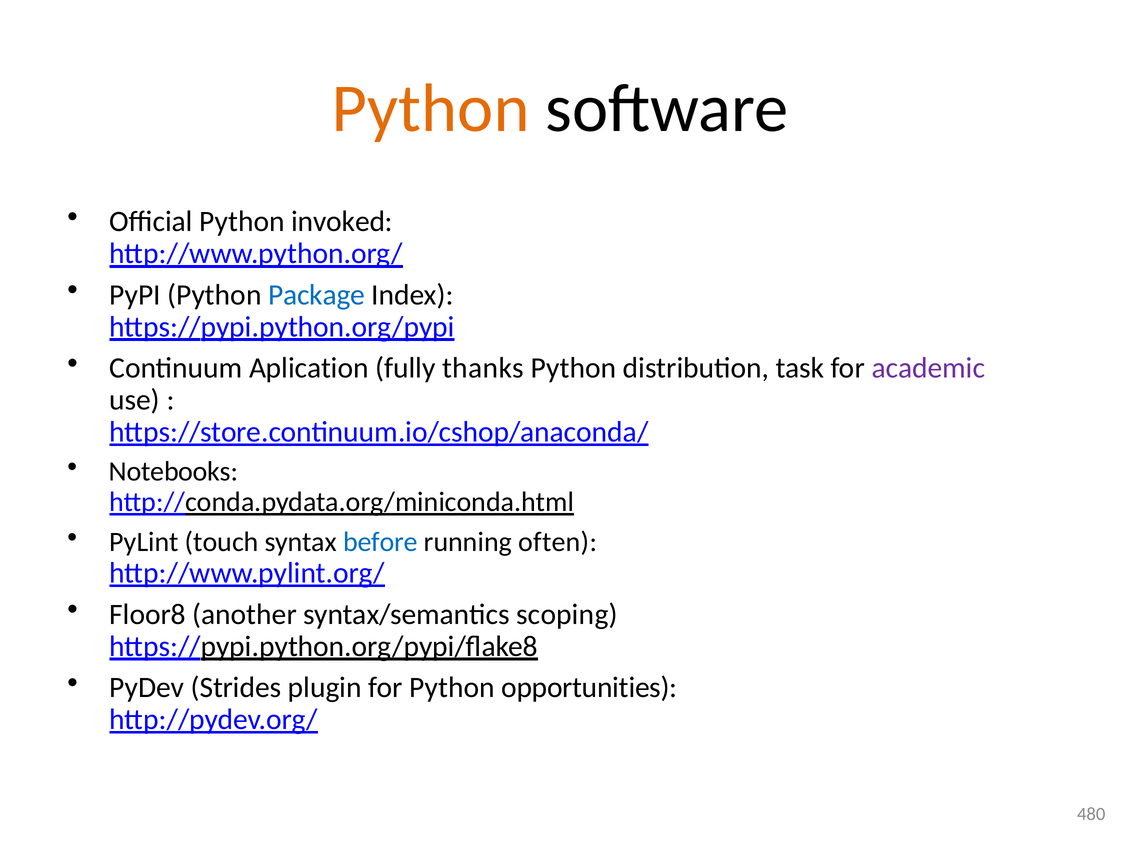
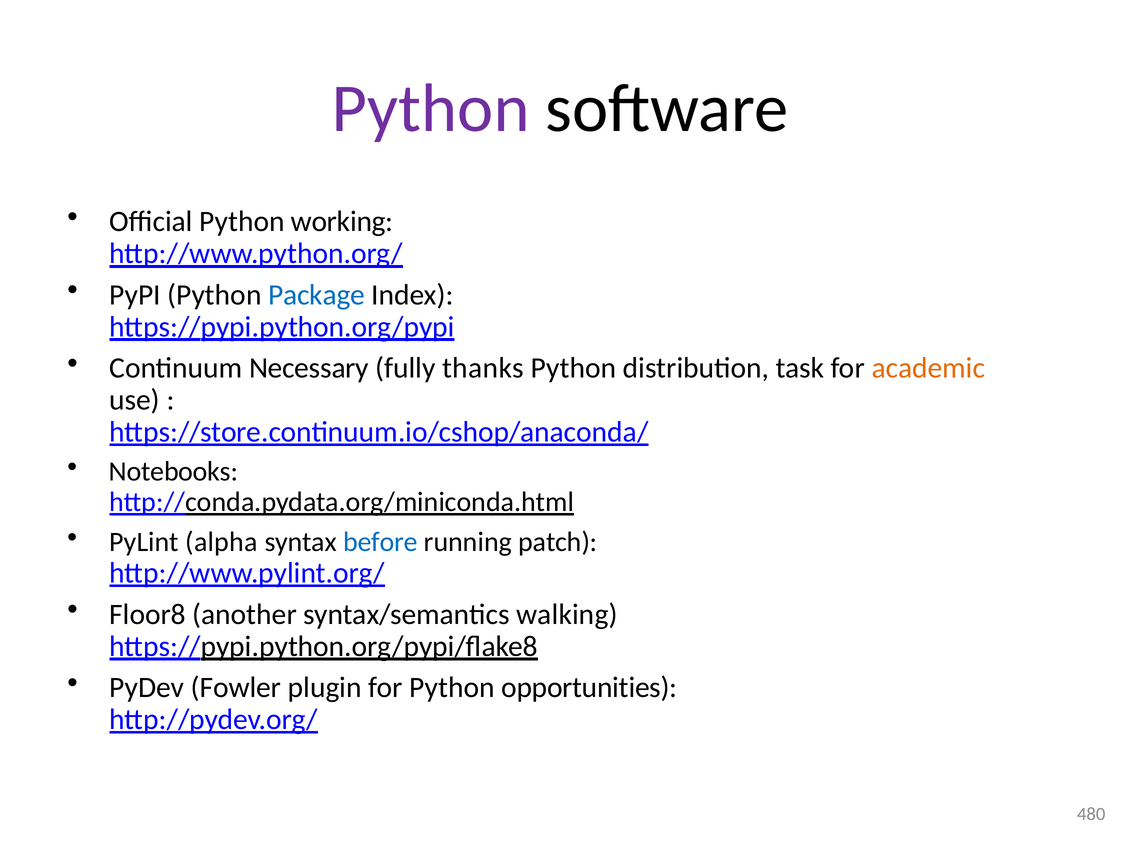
Python colour: orange -> purple (431, 109)
invoked: invoked -> working (342, 222)
Aplication: Aplication -> Necessary (309, 368)
academic colour: purple -> orange (928, 368)
touch: touch -> alpha (222, 542)
often: often -> patch (558, 542)
scoping: scoping -> walking (567, 614)
Strides: Strides -> Fowler (236, 687)
